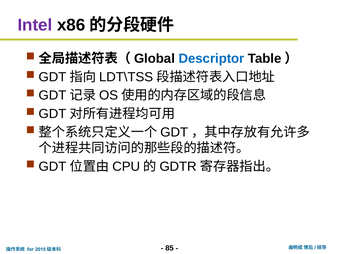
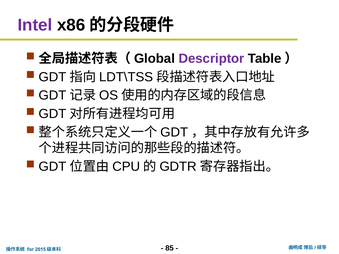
Descriptor colour: blue -> purple (211, 59)
